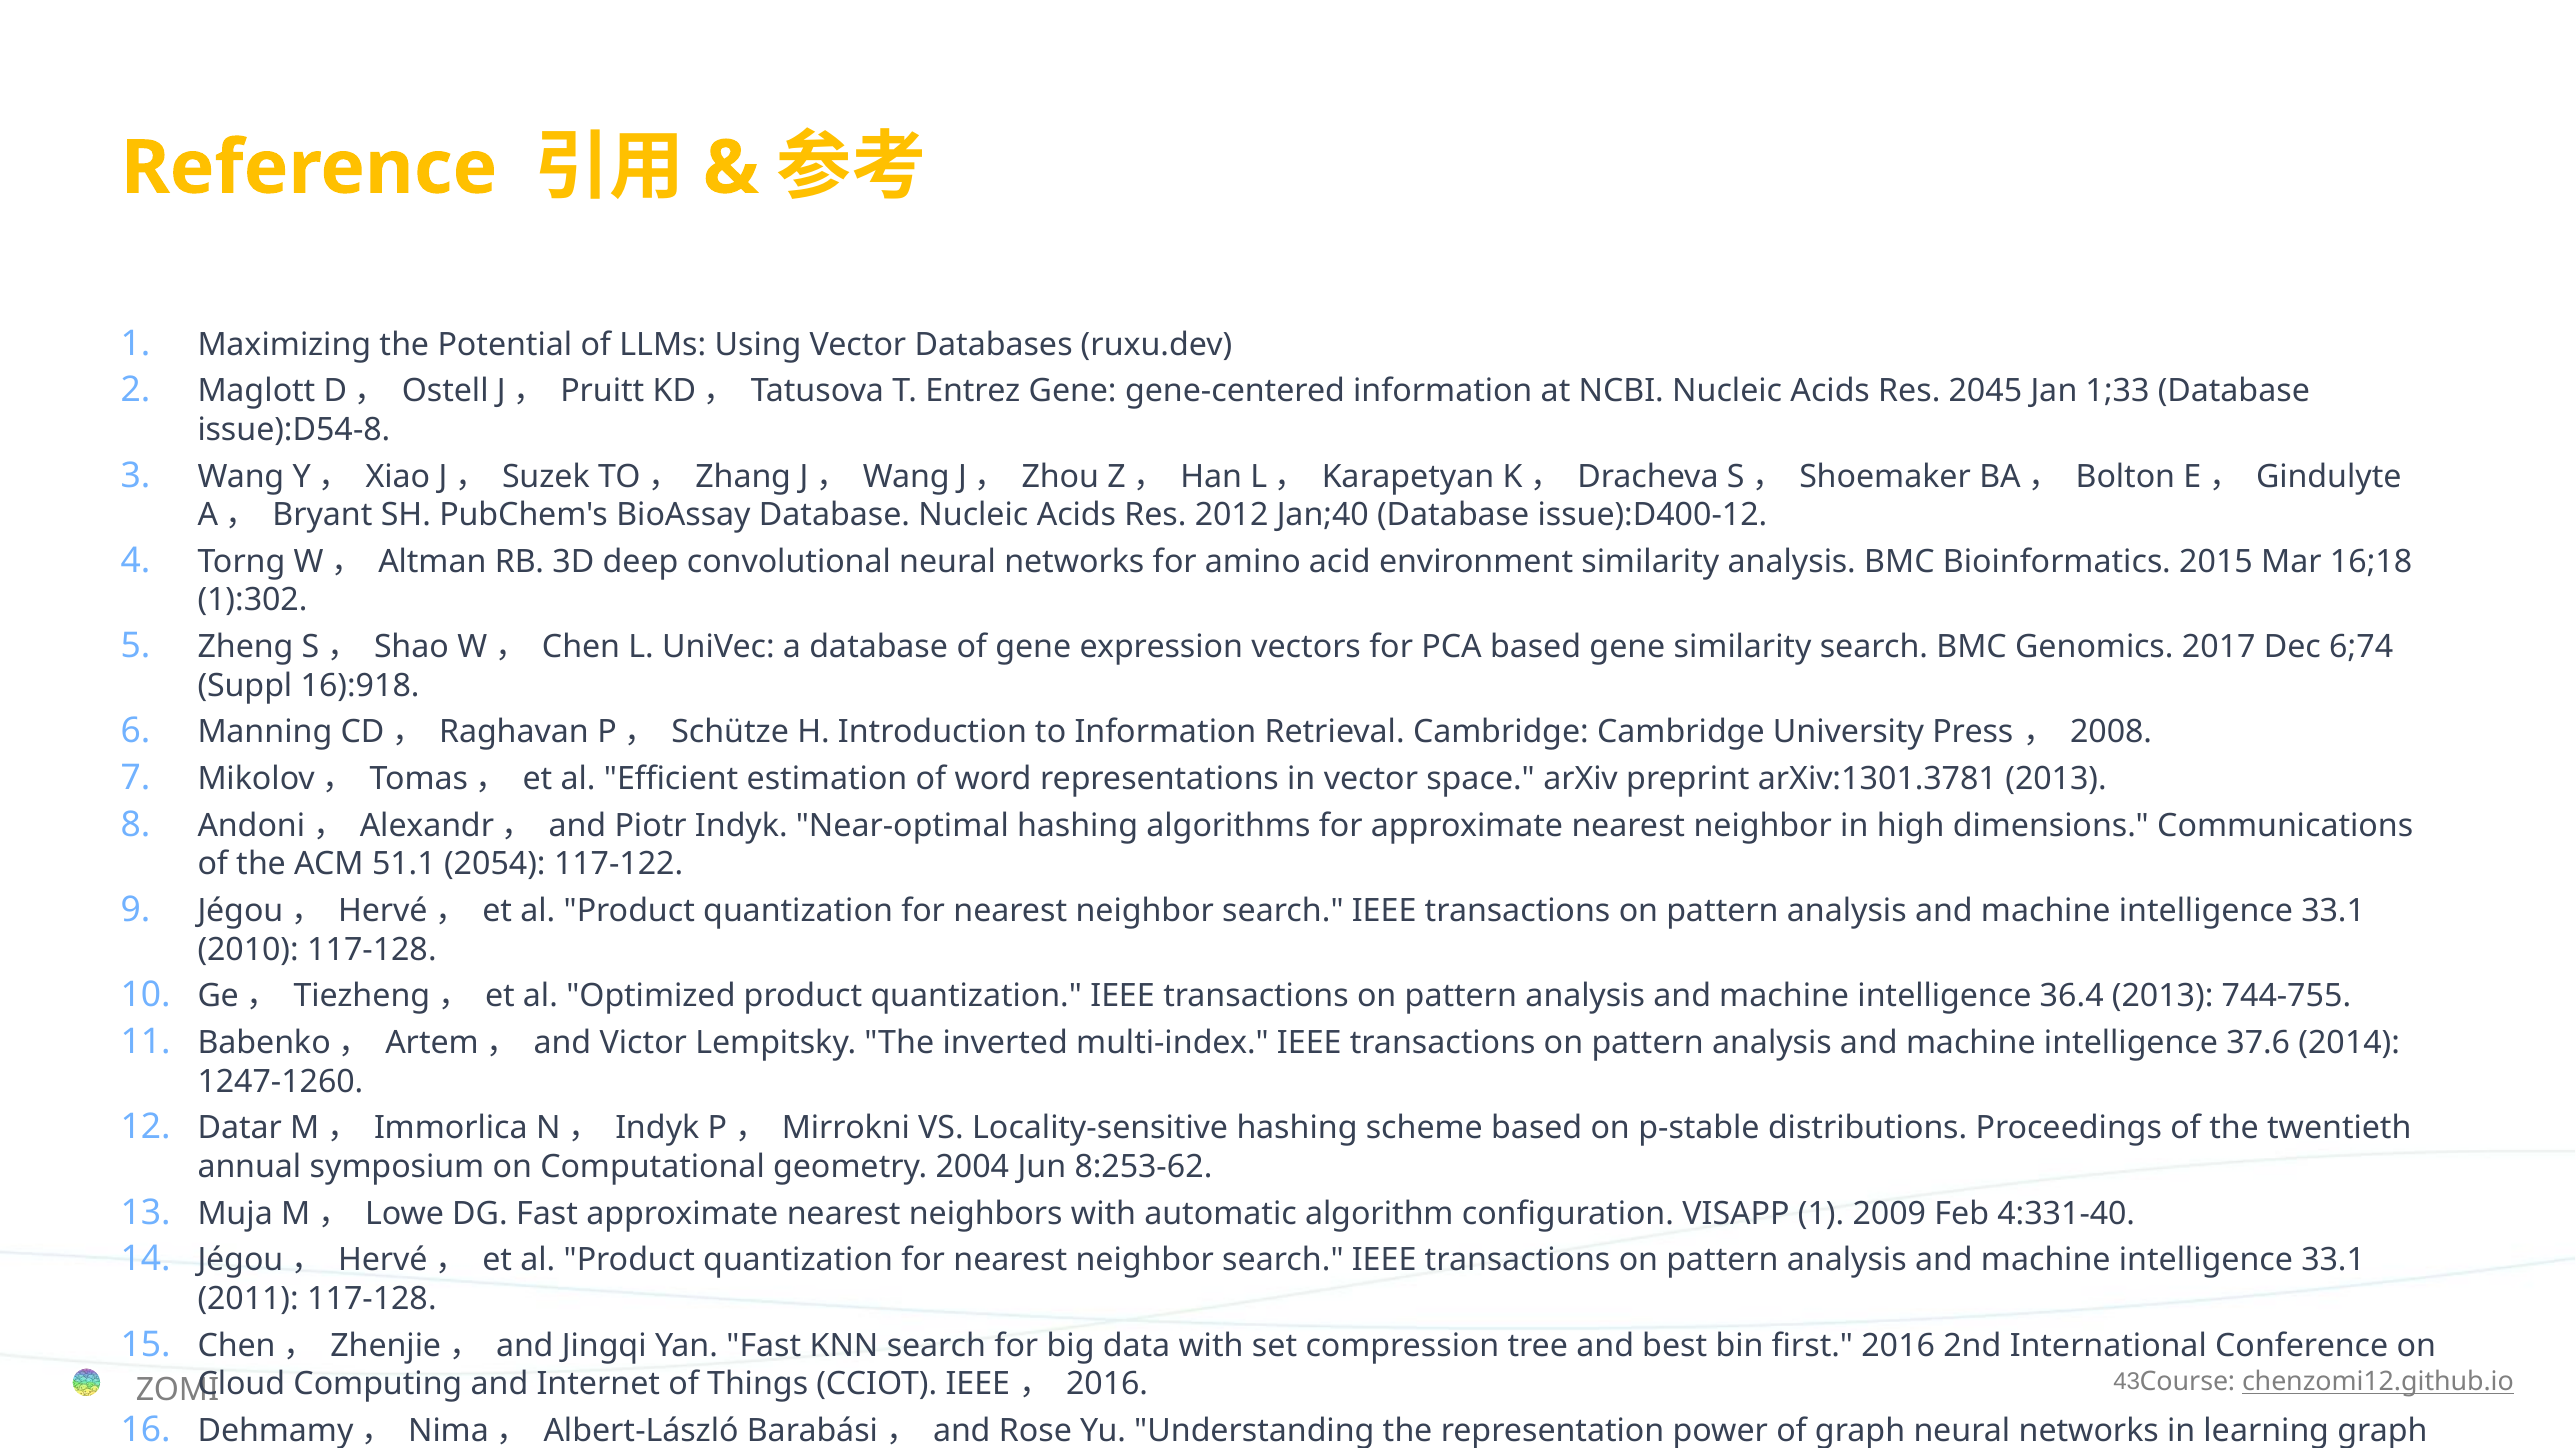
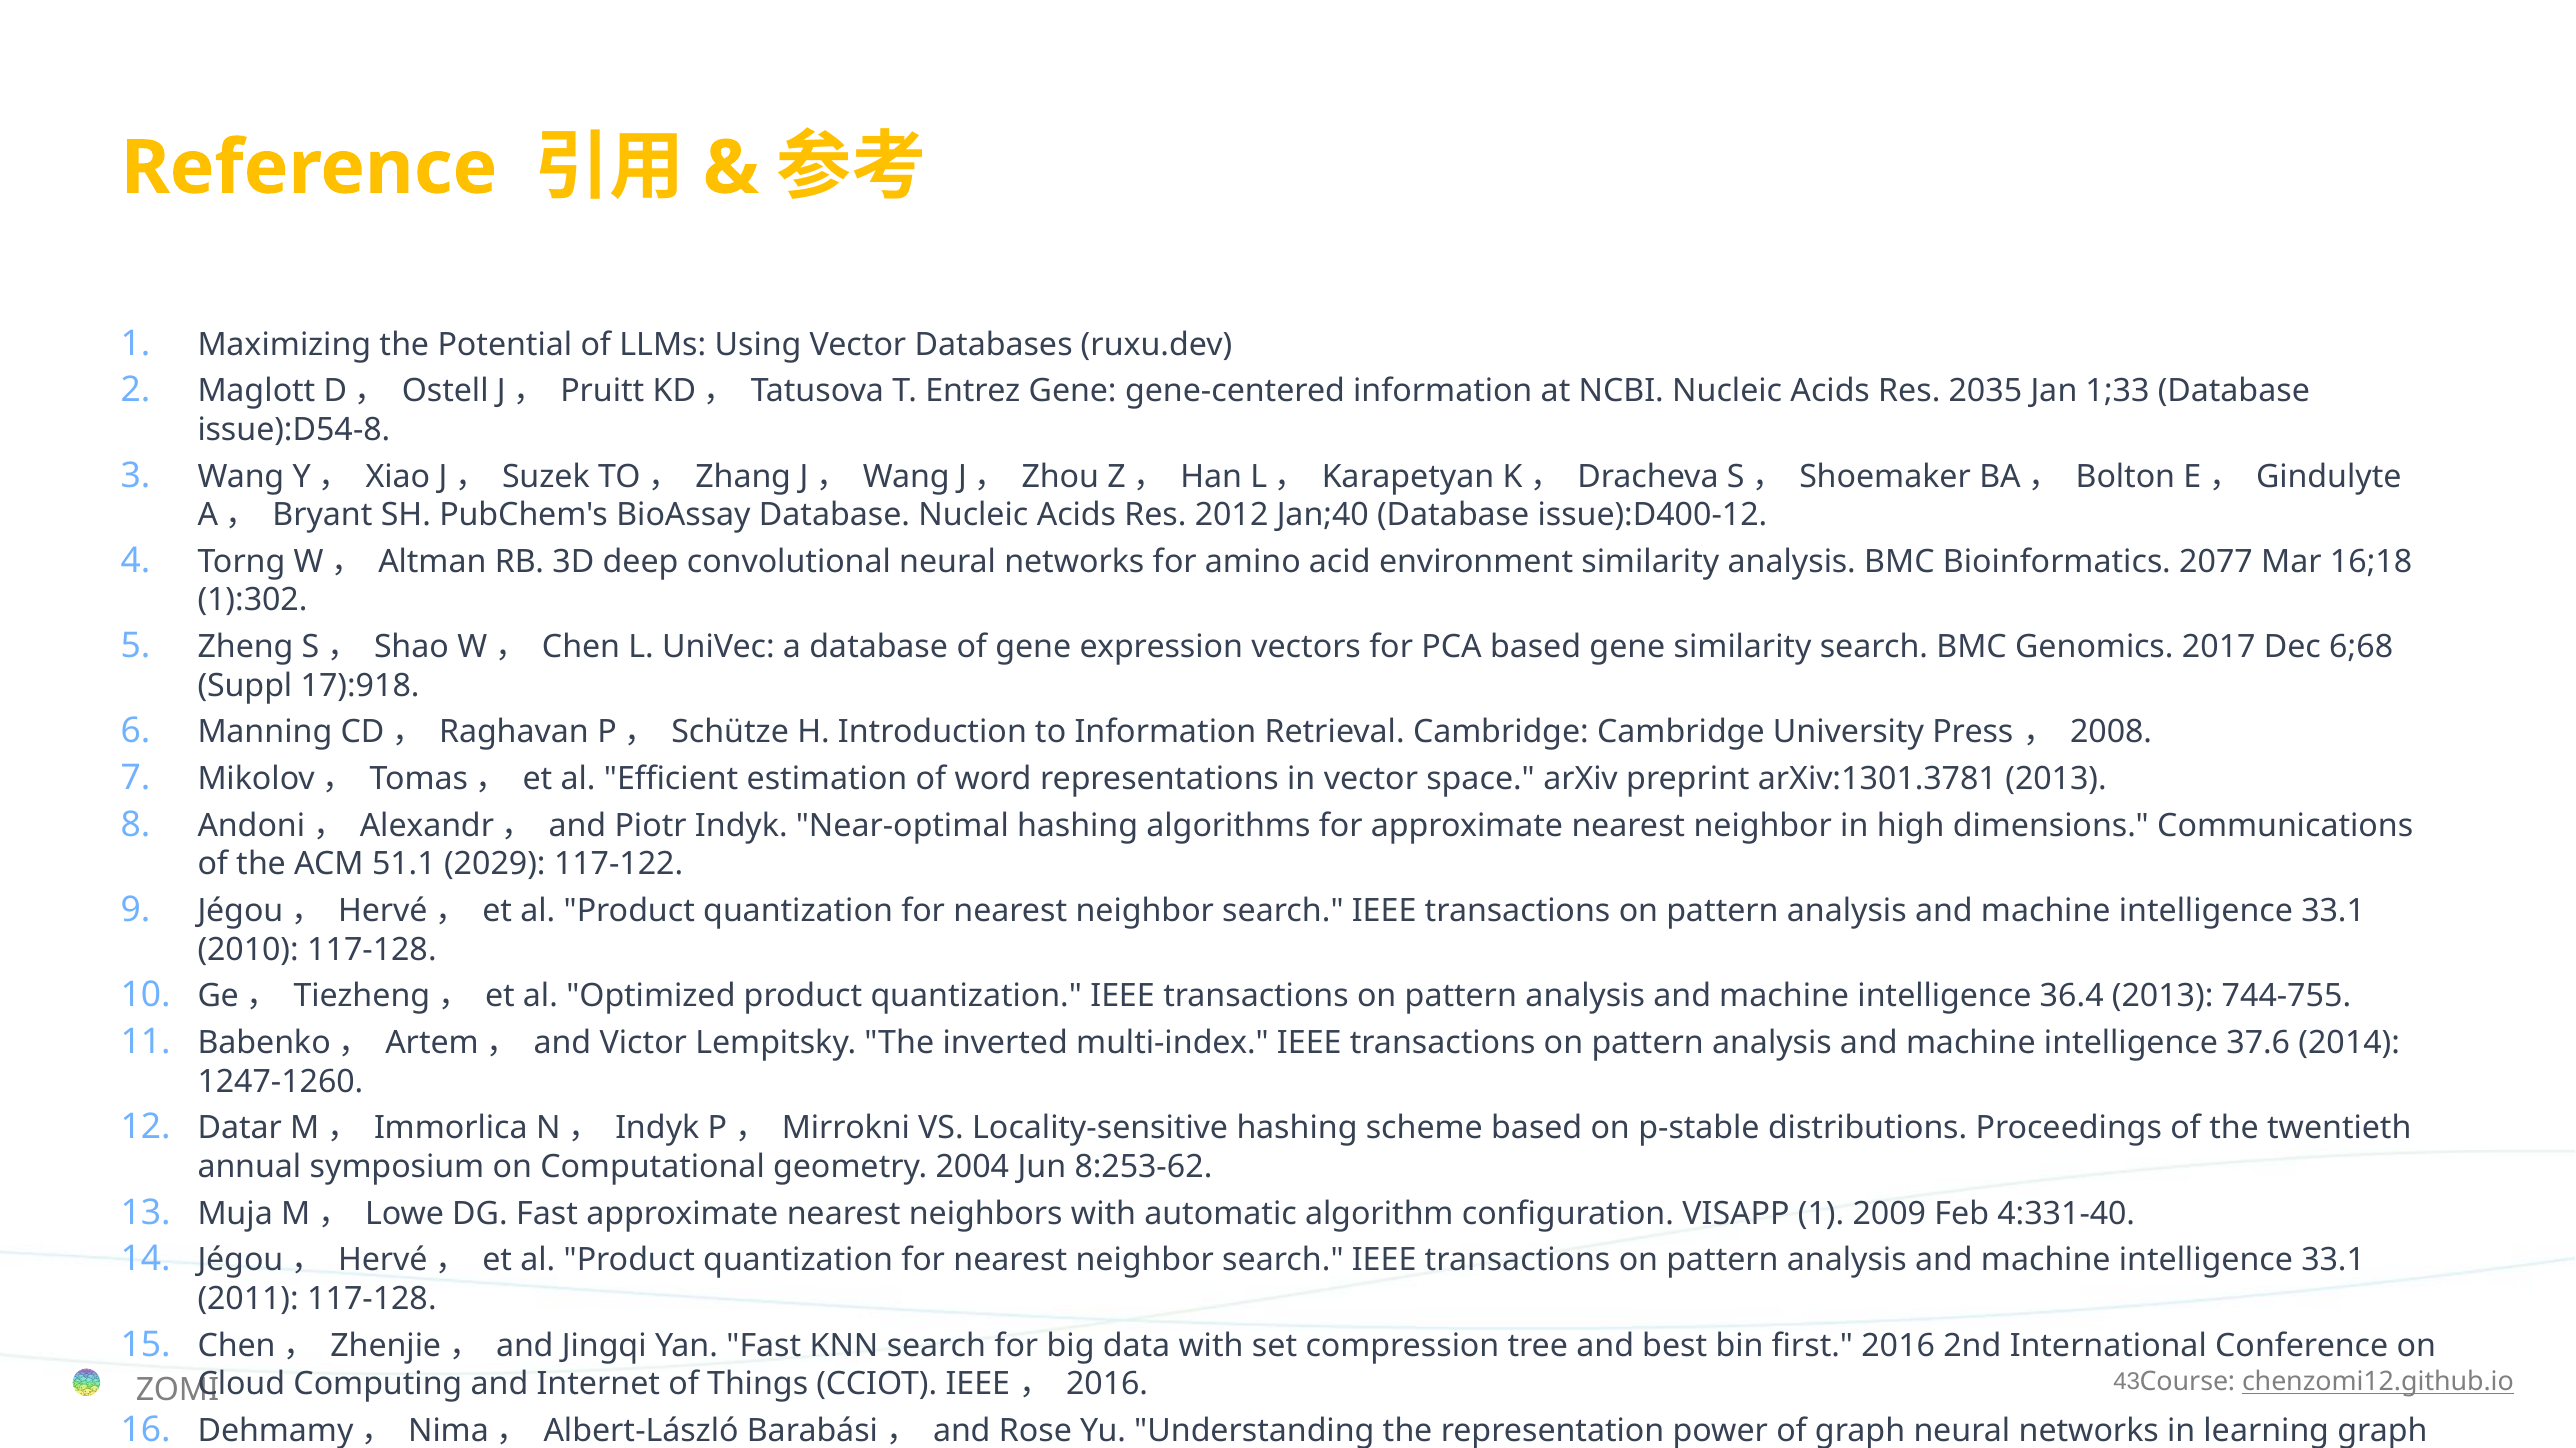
2045: 2045 -> 2035 (1985, 391)
2015: 2015 -> 2077 (2216, 562)
6;74: 6;74 -> 6;68 (2361, 647)
16):918: 16):918 -> 17):918 (360, 686)
2054: 2054 -> 2029 (495, 865)
